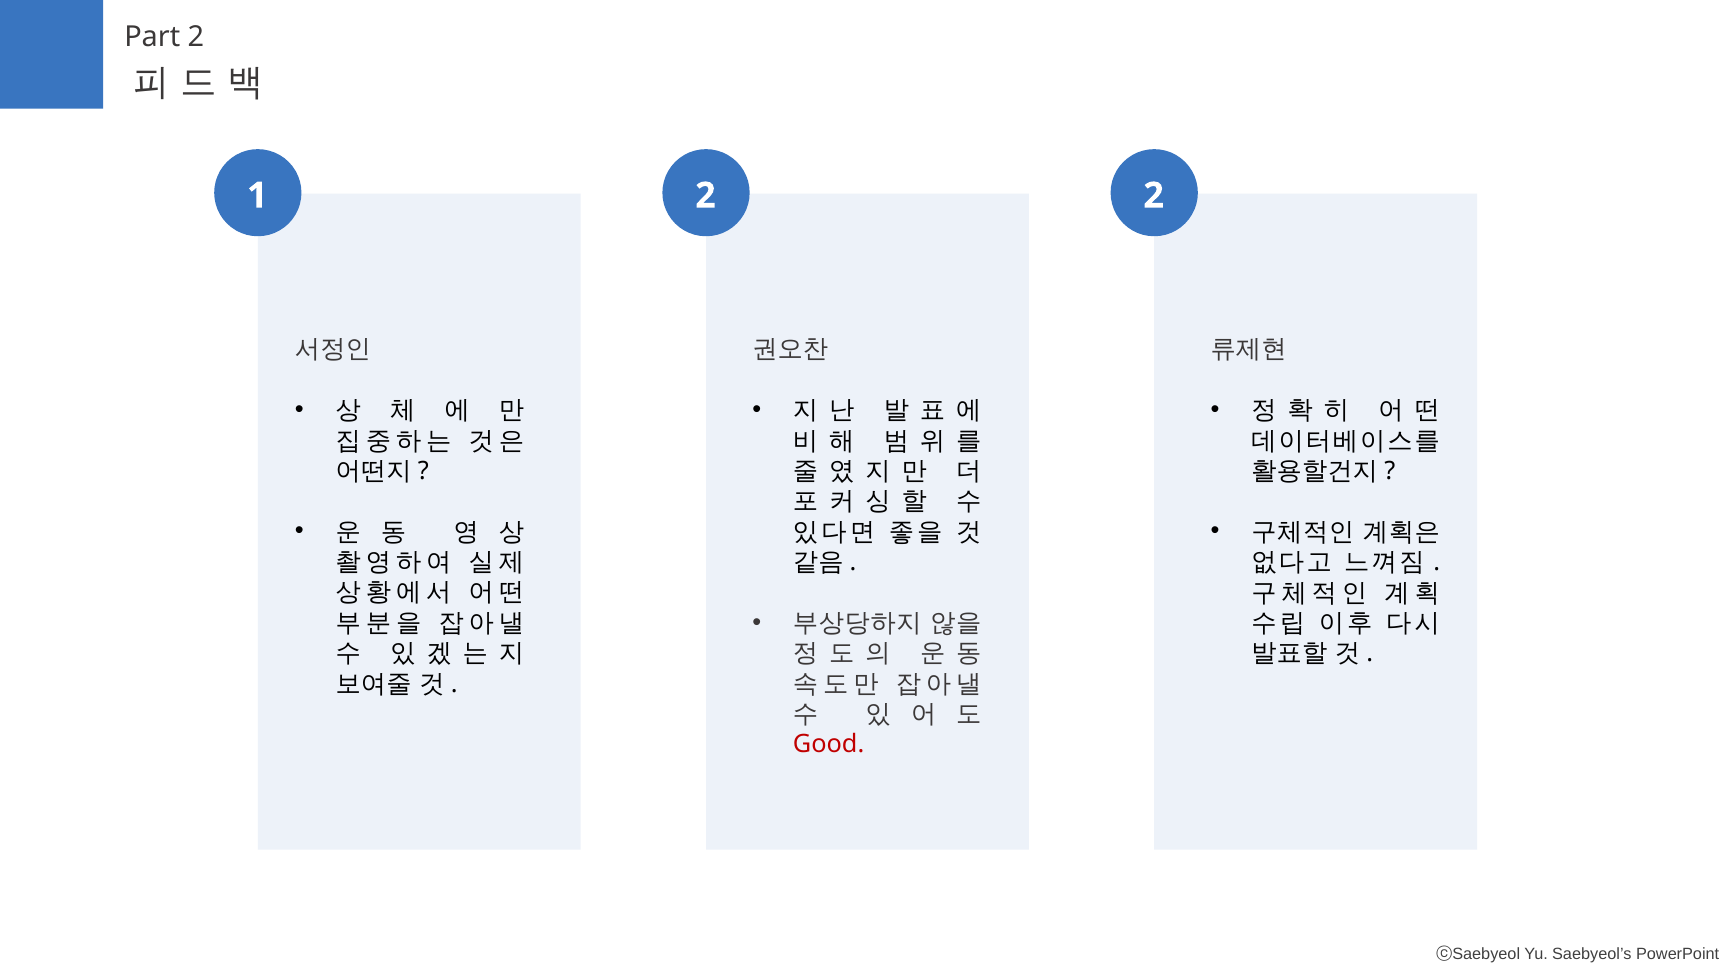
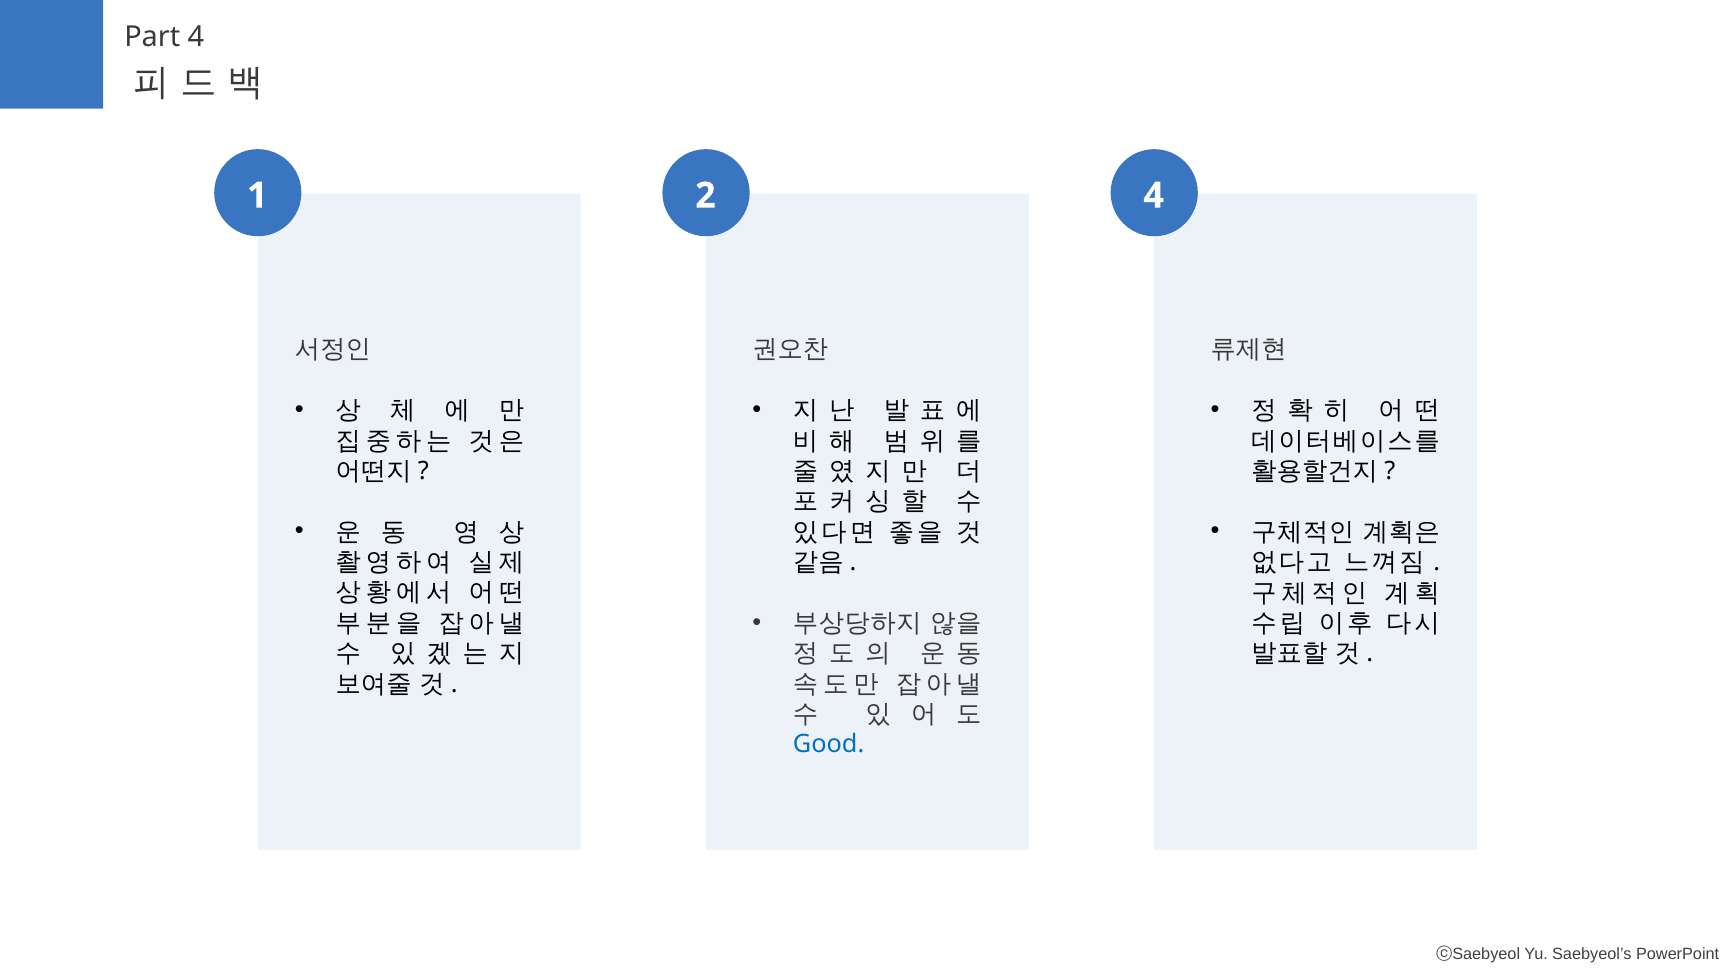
Part 2: 2 -> 4 (196, 37)
2 2: 2 -> 4 (1154, 196)
Good colour: red -> blue (829, 744)
